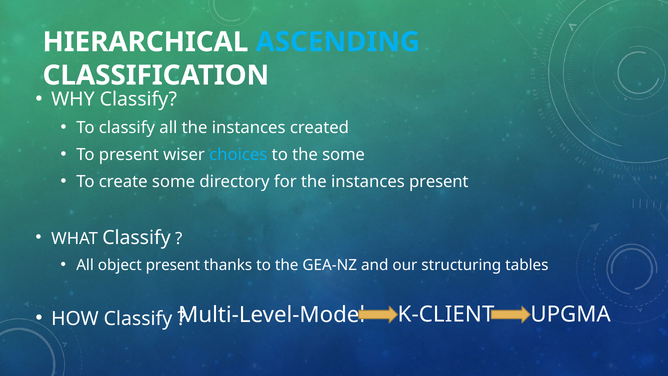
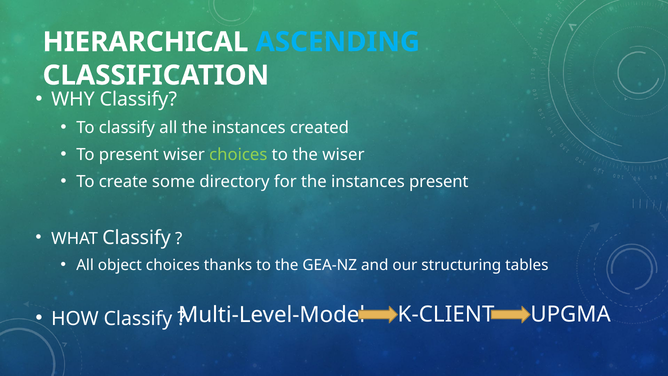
choices colour: light blue -> light green (238, 155)
the some: some -> wiser (343, 155)
object present: present -> choices (173, 265)
